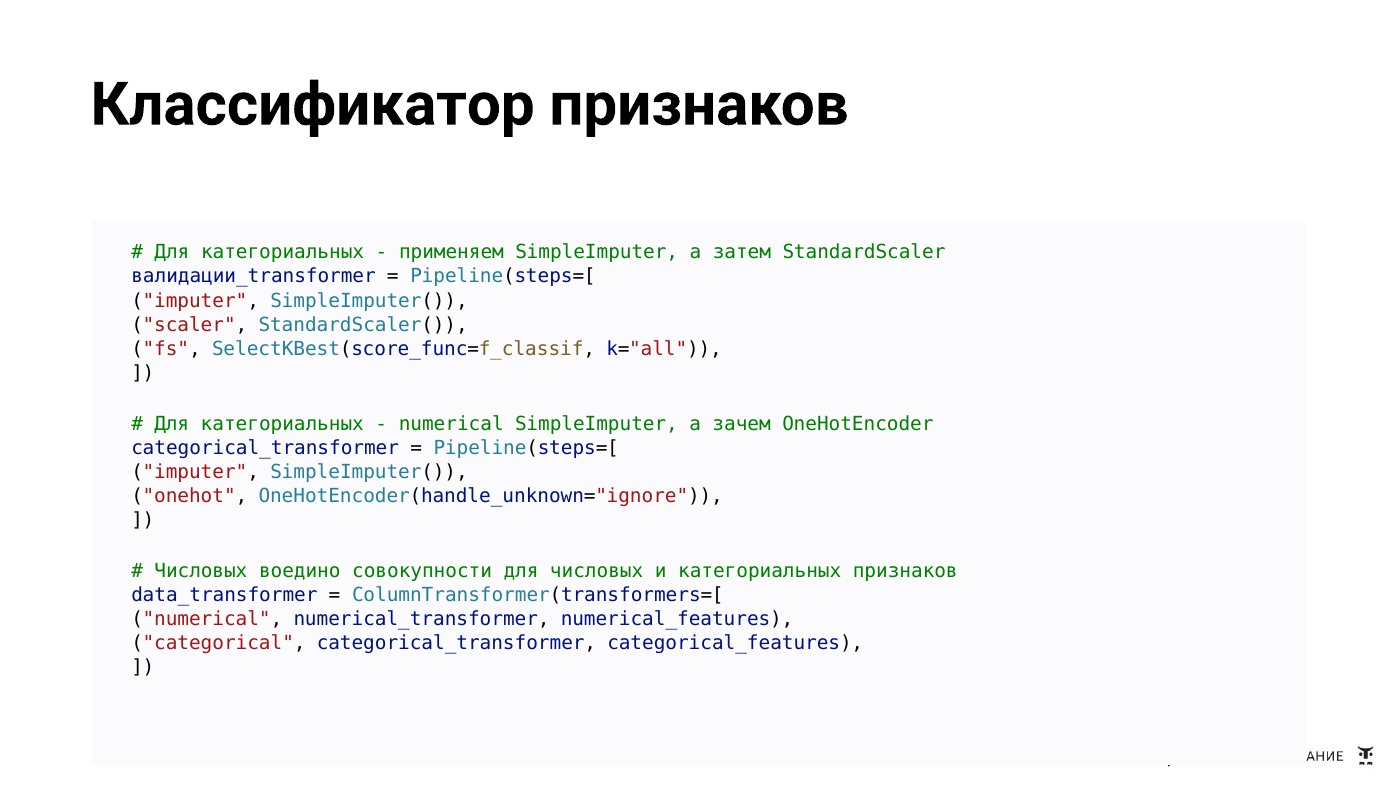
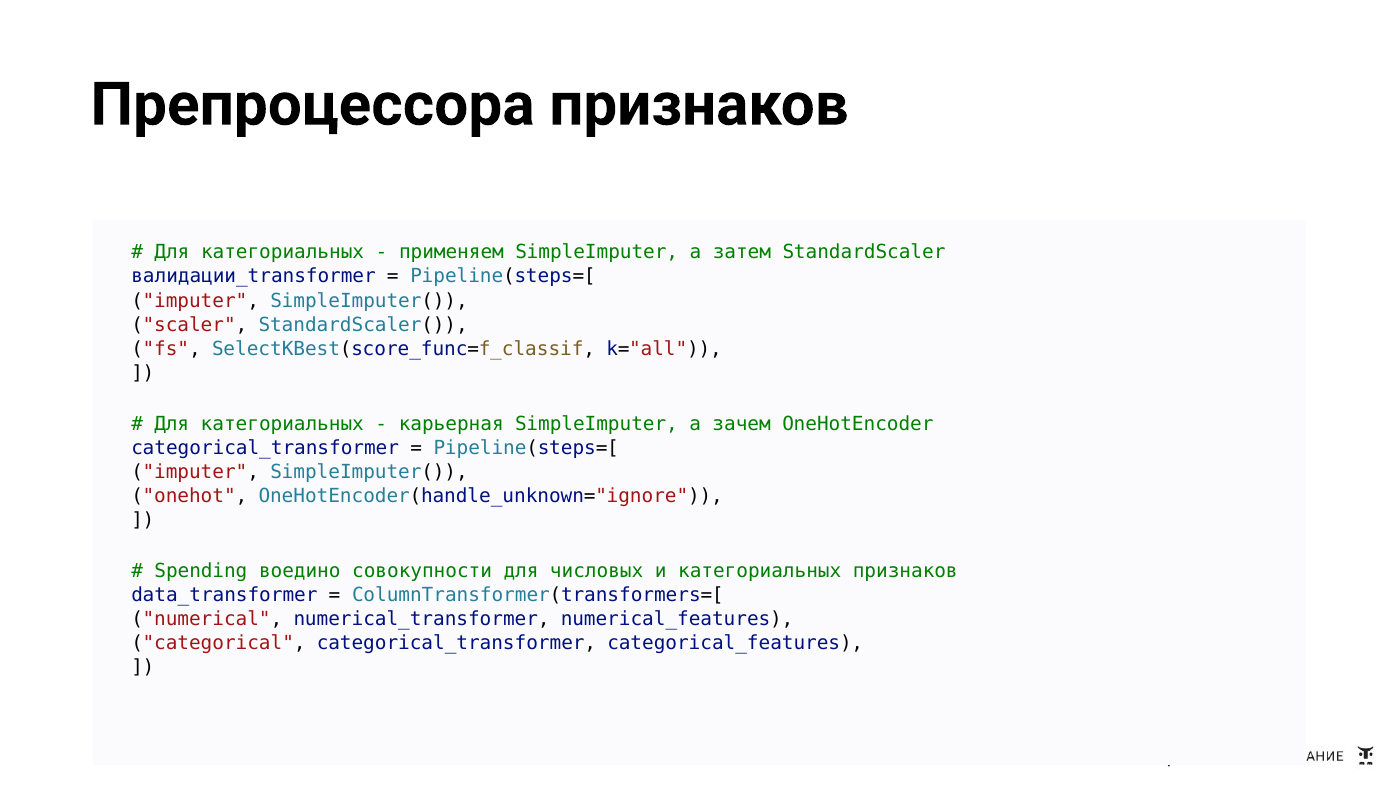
Классификатор: Классификатор -> Препроцессора (312, 105)
numerical: numerical -> карьерная (451, 424)
Числовых: Числовых -> Spending (201, 571)
